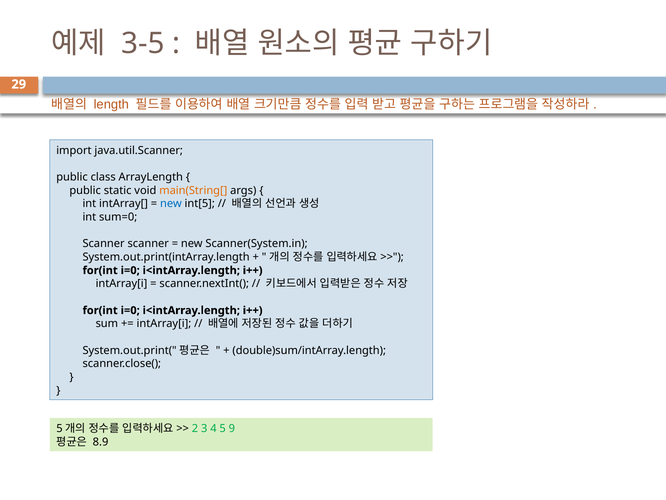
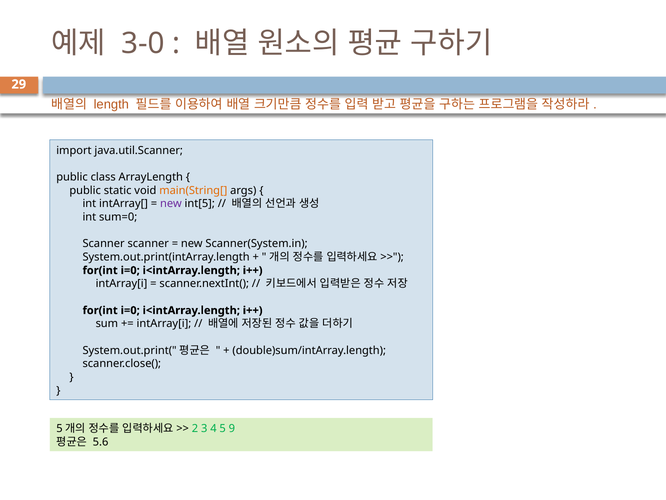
3-5: 3-5 -> 3-0 (143, 43)
new colour: blue -> purple (171, 204)
8.9: 8.9 -> 5.6 (101, 442)
